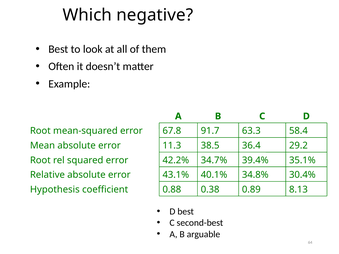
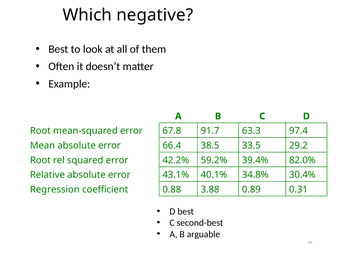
58.4: 58.4 -> 97.4 (298, 131)
11.3: 11.3 -> 66.4 (172, 146)
36.4: 36.4 -> 33.5 (251, 146)
34.7%: 34.7% -> 59.2% (214, 160)
35.1%: 35.1% -> 82.0% (302, 160)
Hypothesis: Hypothesis -> Regression (55, 190)
0.38: 0.38 -> 3.88 (210, 190)
8.13: 8.13 -> 0.31 (298, 190)
